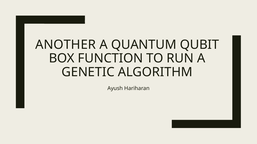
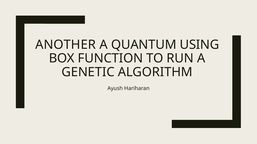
QUBIT: QUBIT -> USING (199, 45)
